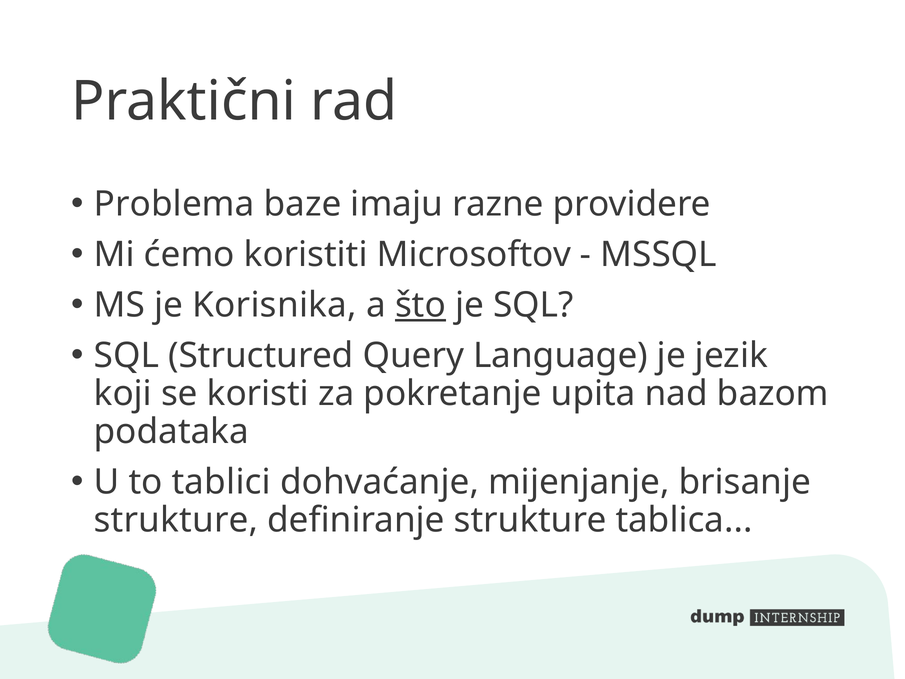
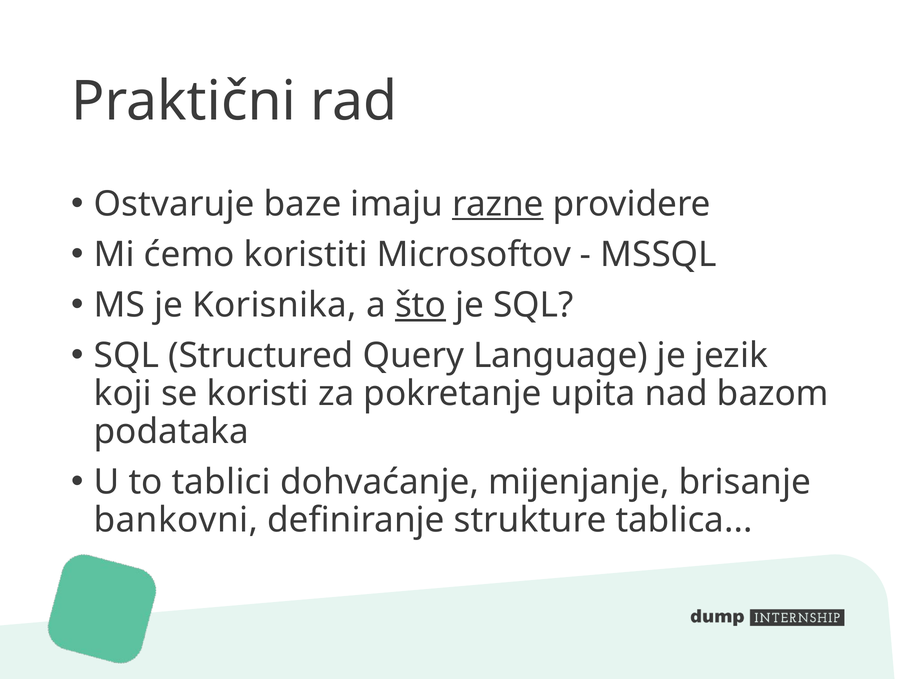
Problema: Problema -> Ostvaruje (174, 204)
razne underline: none -> present (498, 204)
strukture: strukture -> bankovni (176, 520)
